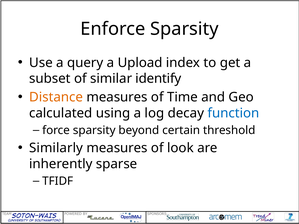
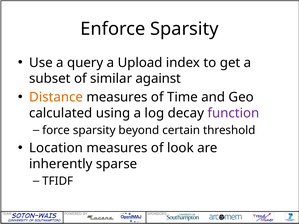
identify: identify -> against (158, 79)
function colour: blue -> purple (233, 113)
Similarly: Similarly -> Location (56, 148)
